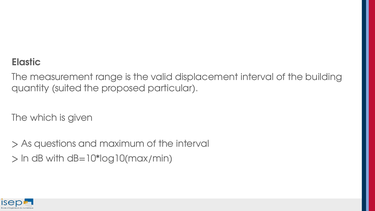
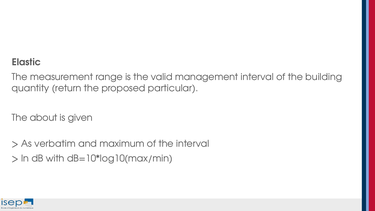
displacement: displacement -> management (207, 77)
suited: suited -> return (67, 88)
which: which -> about (44, 118)
questions: questions -> verbatim (55, 144)
